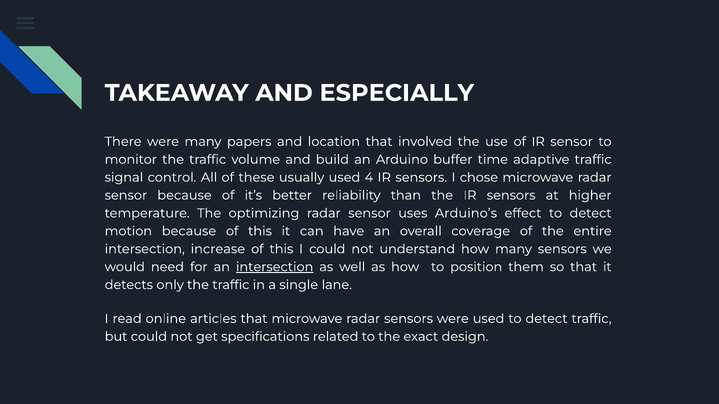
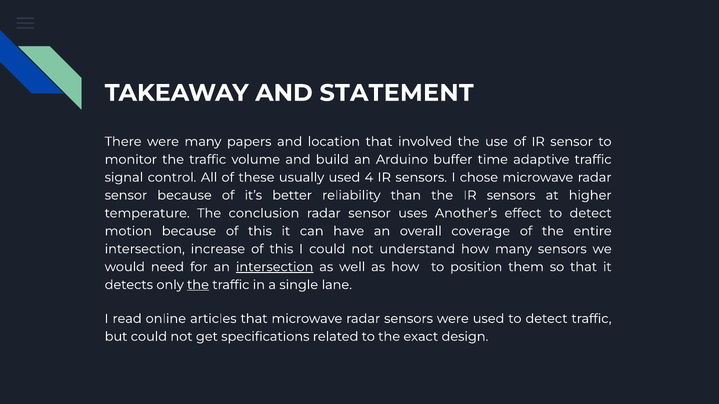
ESPECIALLY: ESPECIALLY -> STATEMENT (397, 93)
optimizing: optimizing -> conclusion (264, 213)
Arduino’s: Arduino’s -> Another’s (466, 213)
the underline: none -> present (198, 285)
